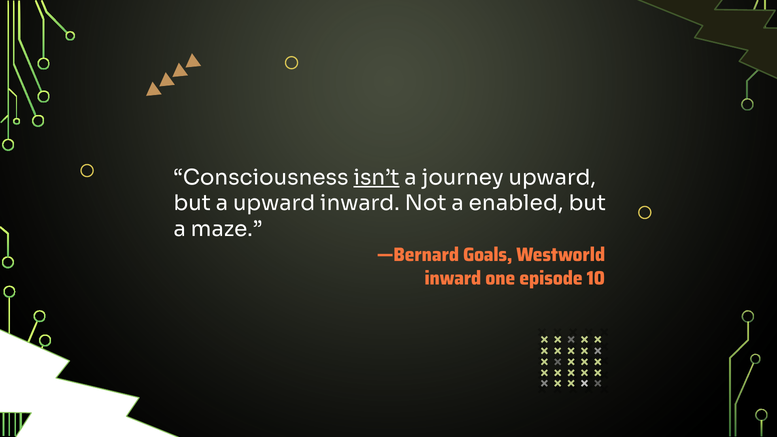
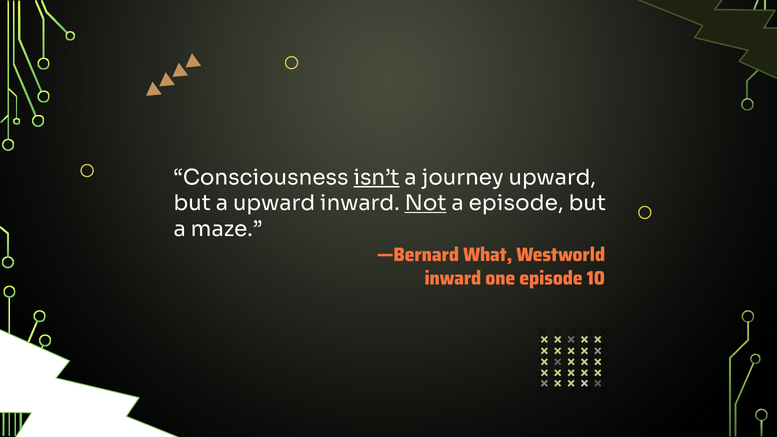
Not underline: none -> present (426, 203)
a enabled: enabled -> episode (516, 203)
Goals: Goals -> What (488, 255)
